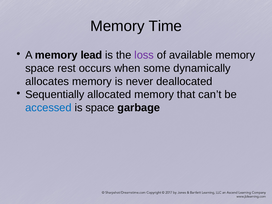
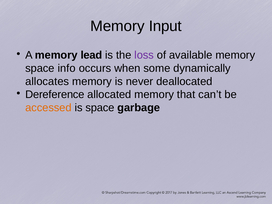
Time: Time -> Input (165, 26)
rest: rest -> info (67, 68)
Sequentially: Sequentially -> Dereference (55, 95)
accessed colour: blue -> orange (48, 108)
